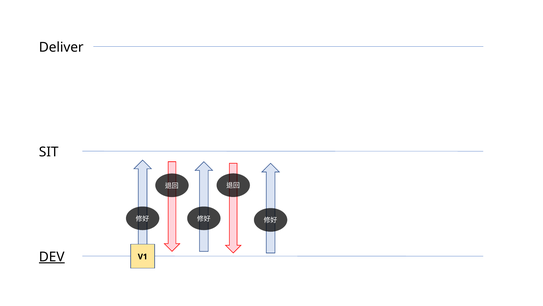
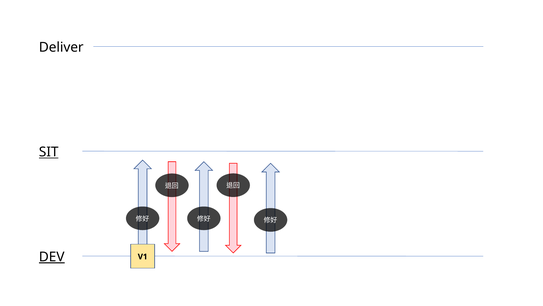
SIT underline: none -> present (49, 152)
